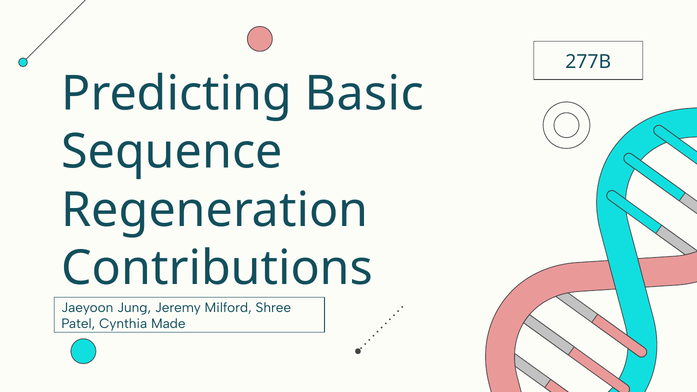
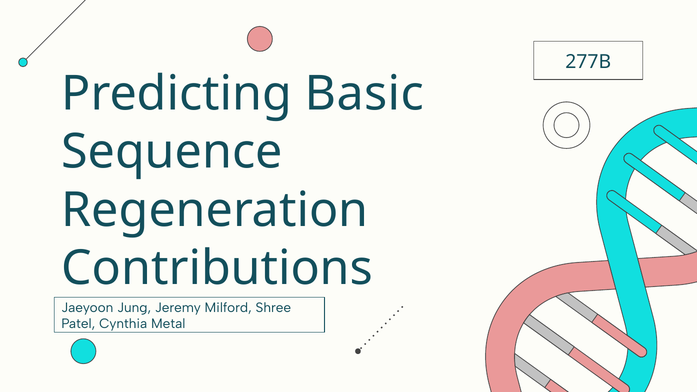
Made: Made -> Metal (168, 324)
